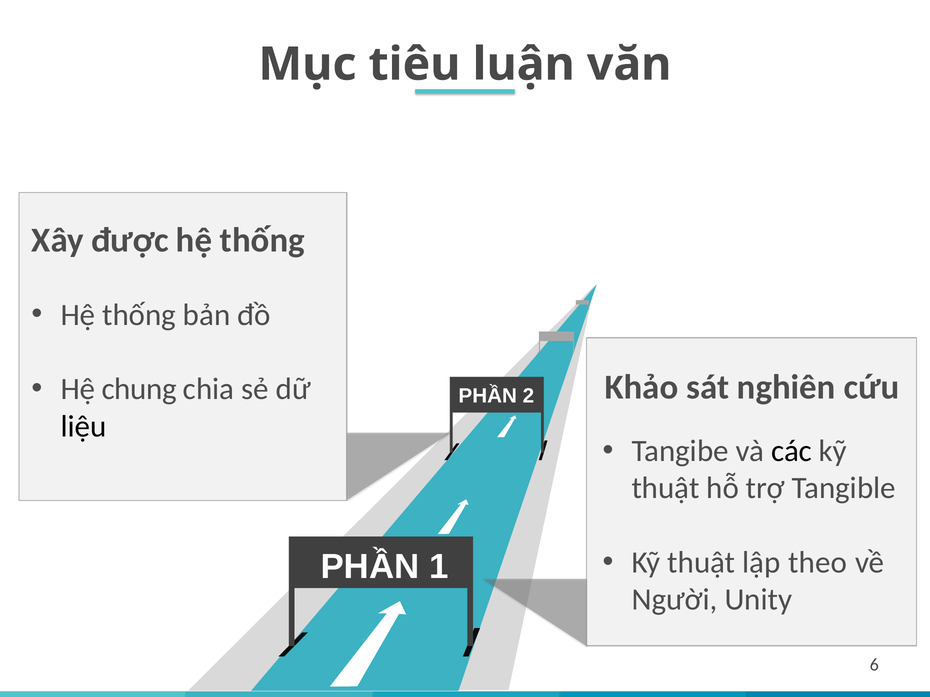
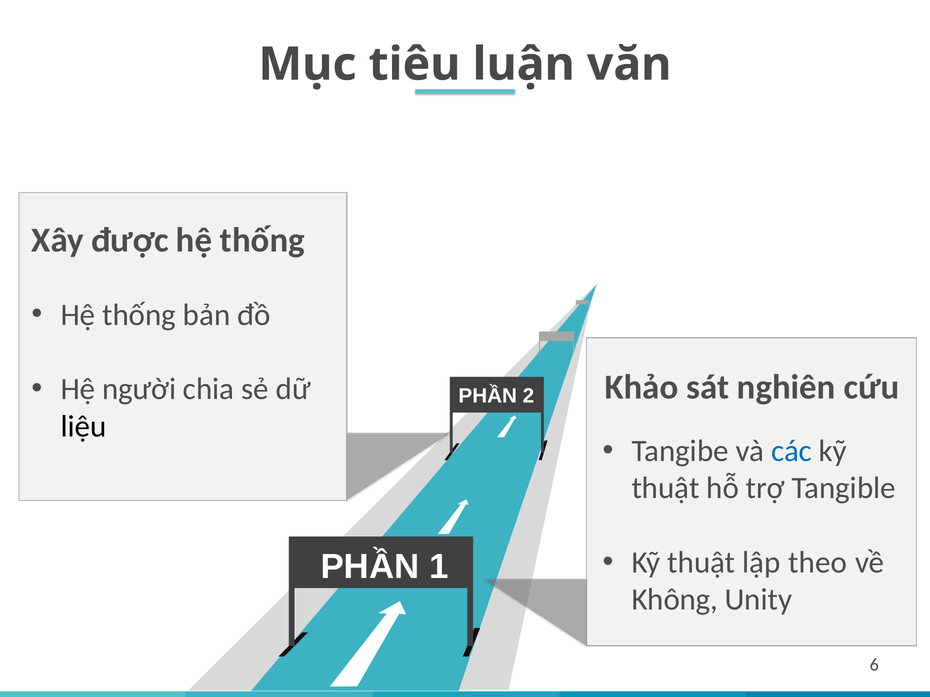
chung: chung -> người (139, 389)
các colour: black -> blue (791, 451)
Người: Người -> Không (675, 600)
